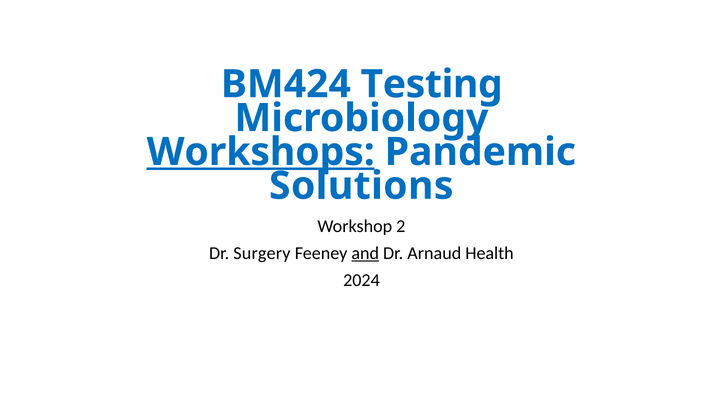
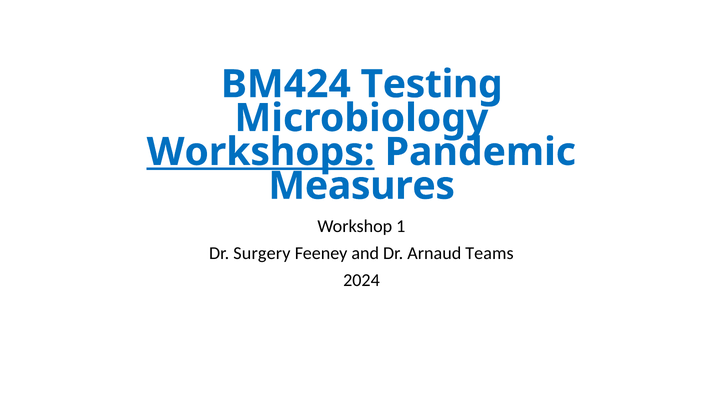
Solutions: Solutions -> Measures (362, 186)
2: 2 -> 1 (401, 226)
and underline: present -> none (365, 253)
Health: Health -> Teams (489, 253)
